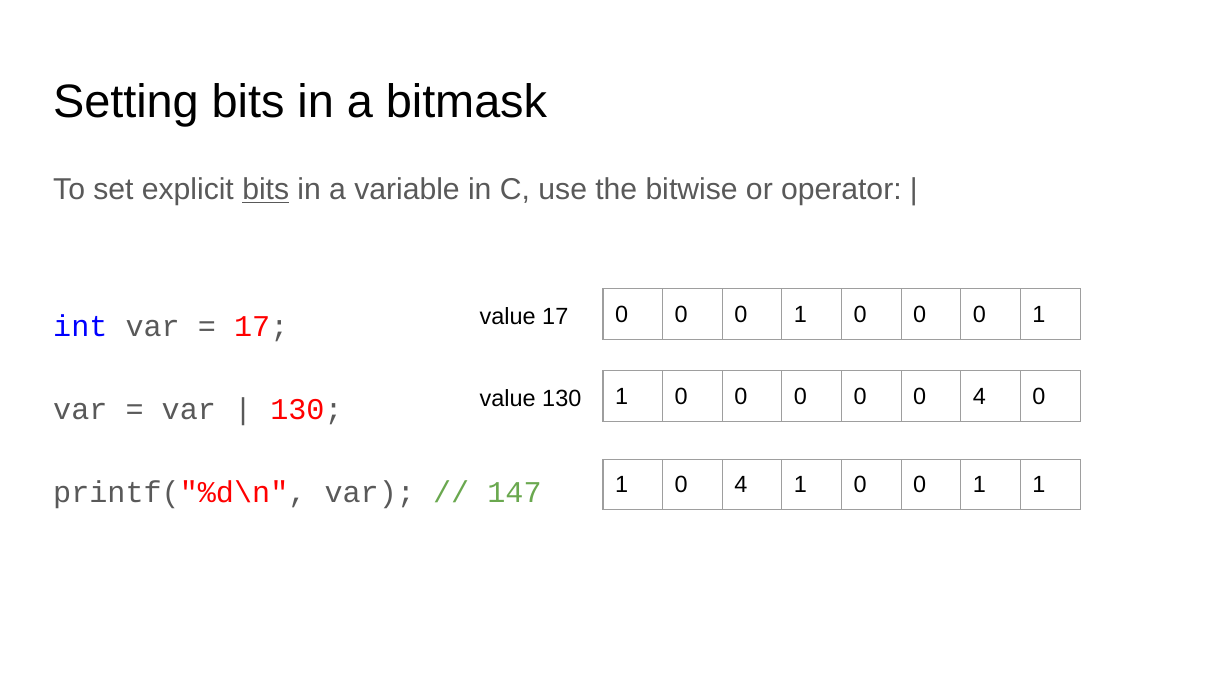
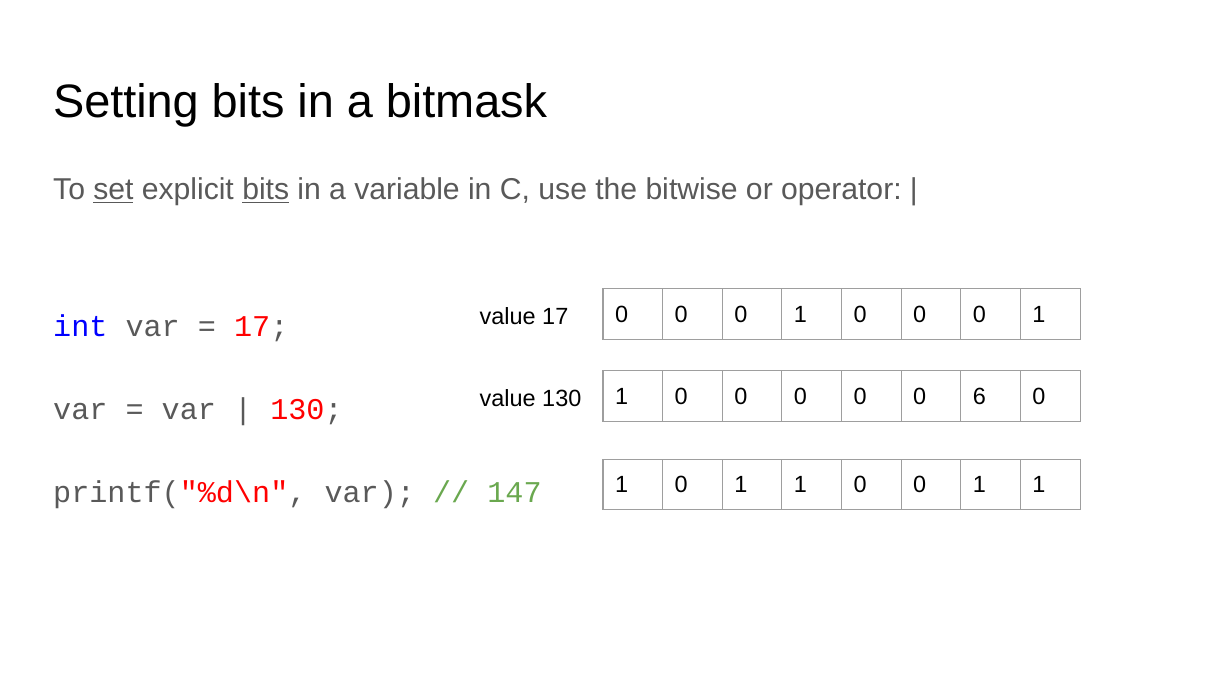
set underline: none -> present (113, 190)
0 0 4: 4 -> 6 (979, 397)
1 0 4: 4 -> 1 (741, 485)
